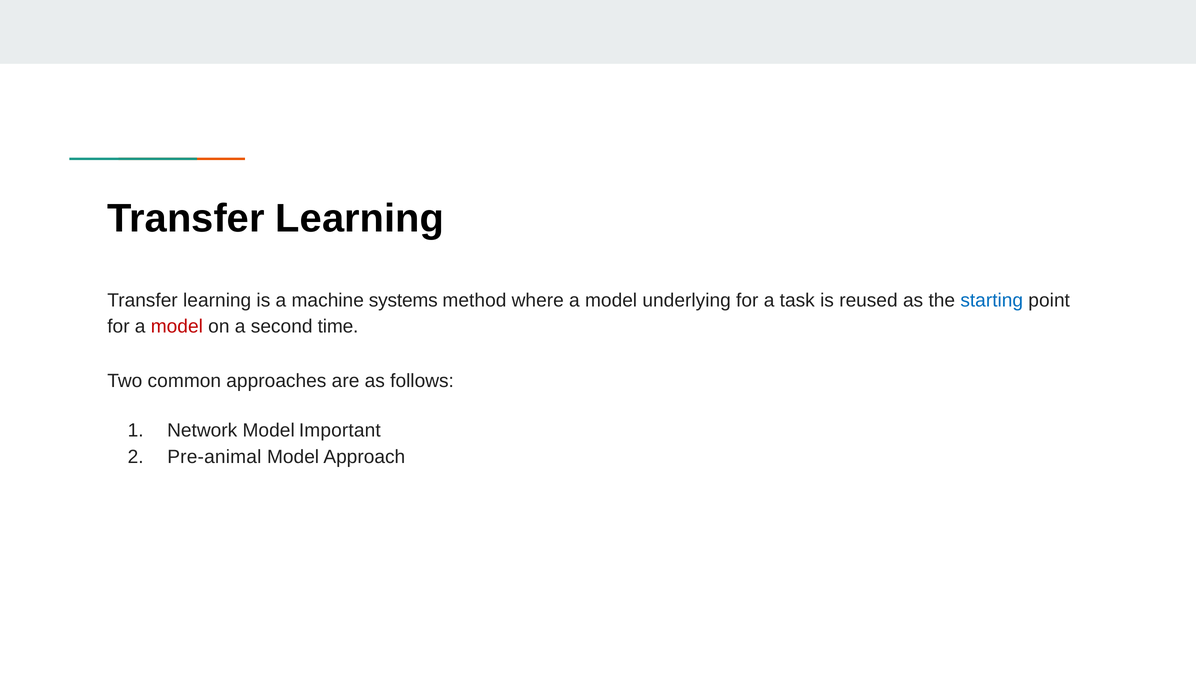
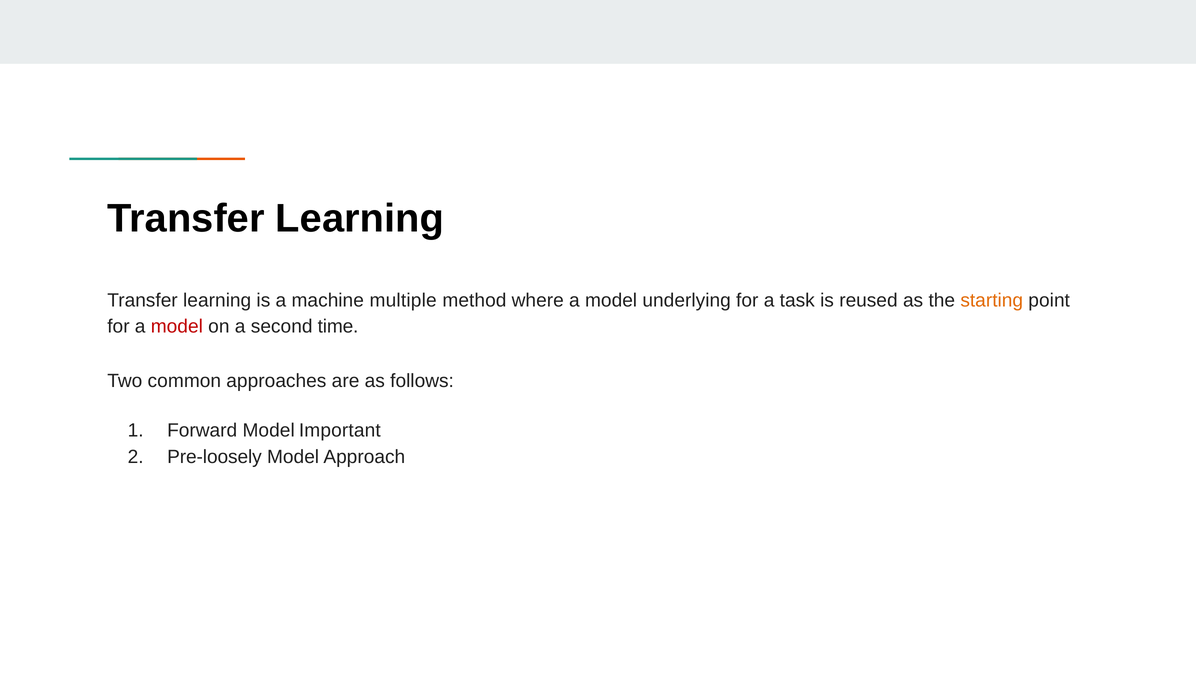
systems: systems -> multiple (403, 300)
starting colour: blue -> orange (992, 300)
Network: Network -> Forward (202, 430)
Pre-animal: Pre-animal -> Pre-loosely (214, 457)
